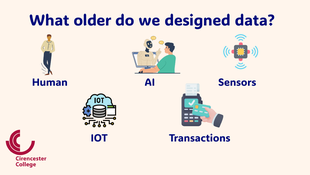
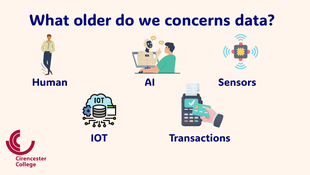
designed: designed -> concerns (198, 20)
